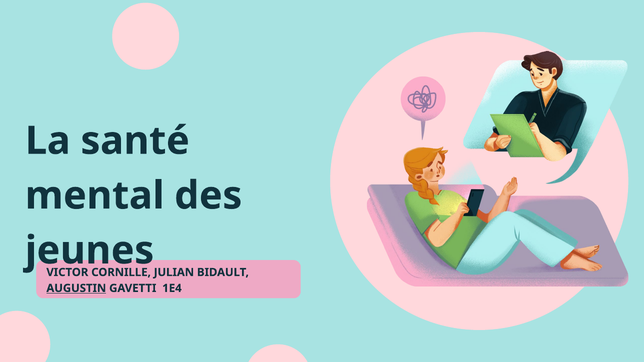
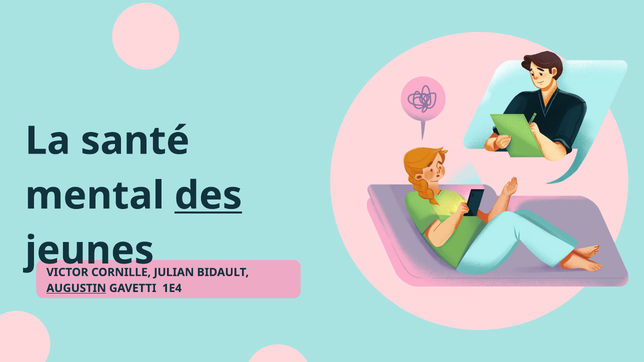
des underline: none -> present (208, 196)
